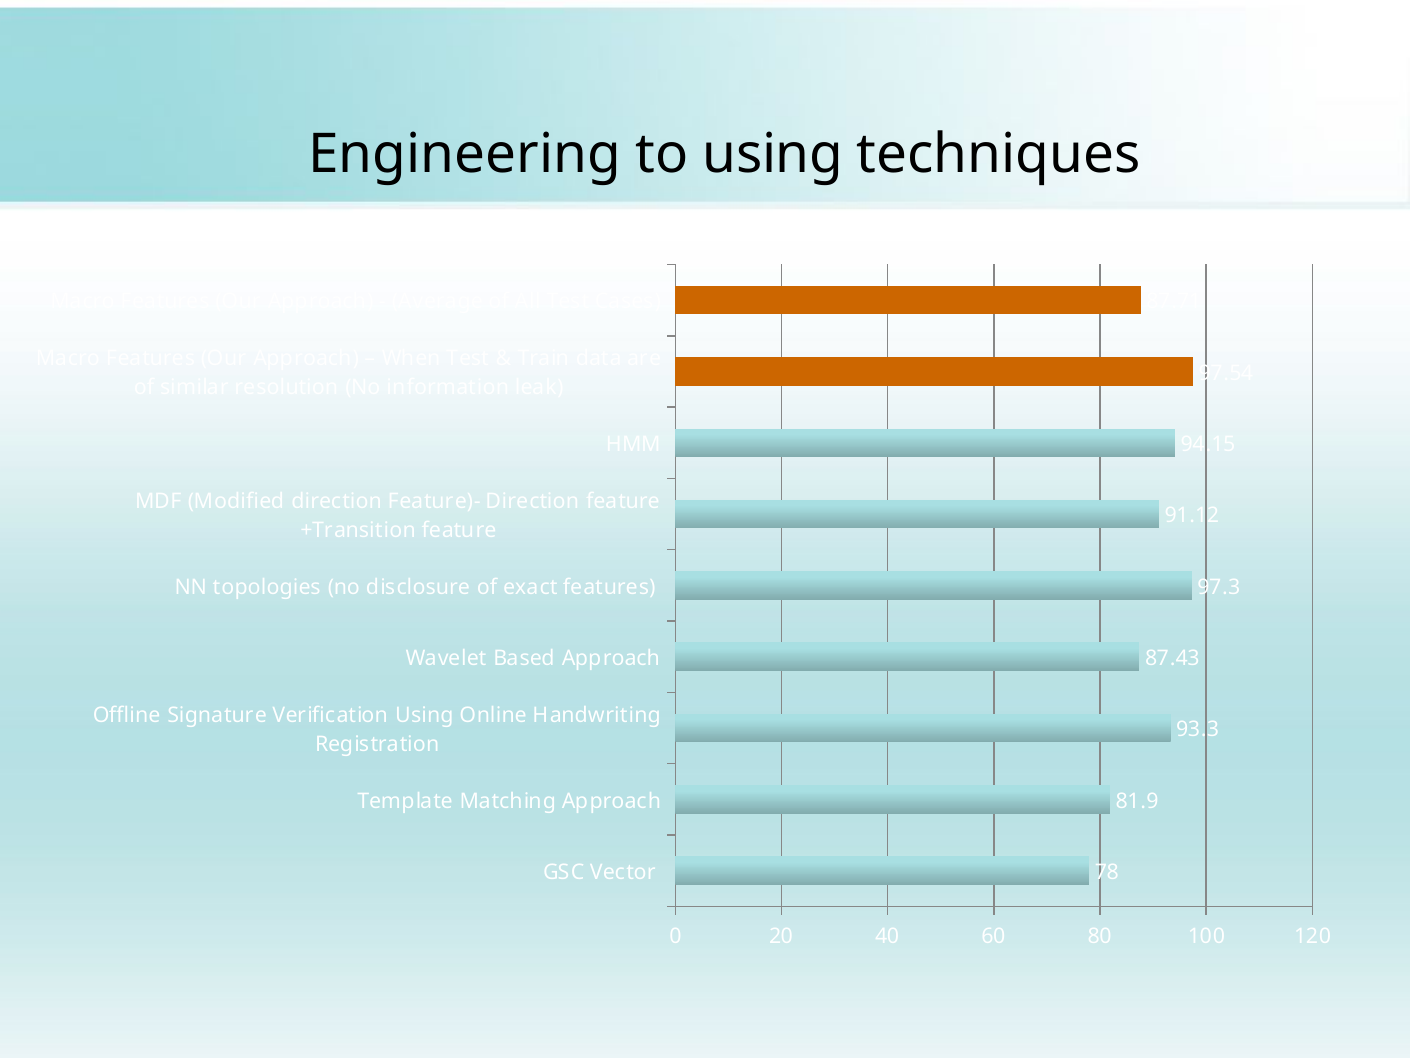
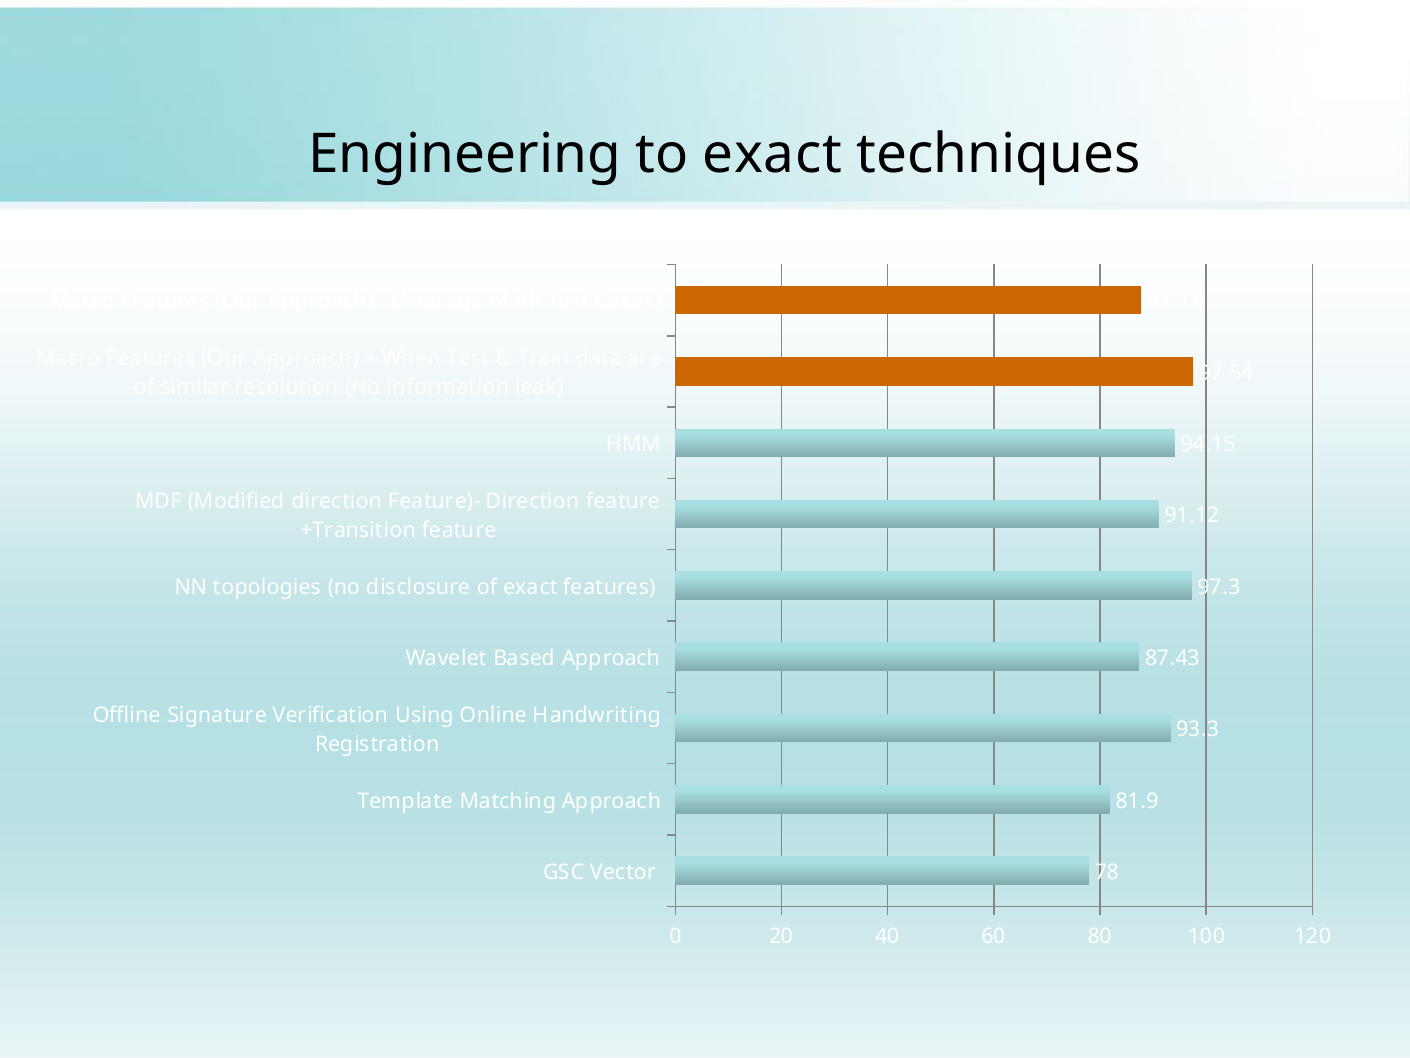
to using: using -> exact (772, 154)
